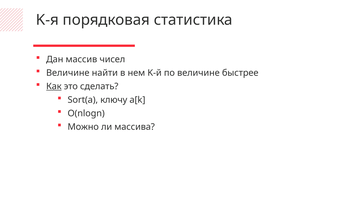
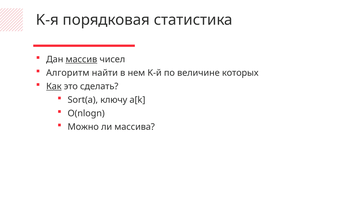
массив underline: none -> present (81, 59)
Величине: Величине -> Алгоритм (68, 73)
быстрее: быстрее -> которых (240, 73)
